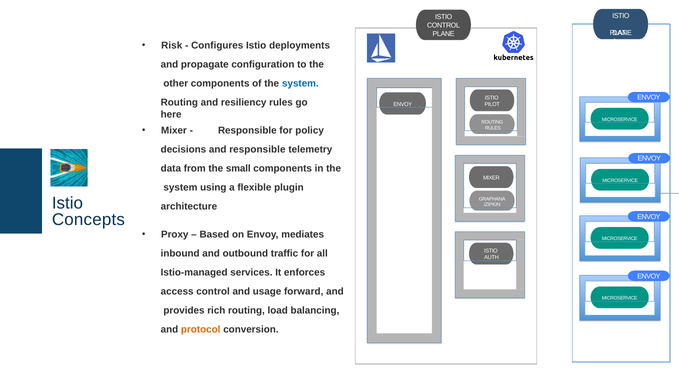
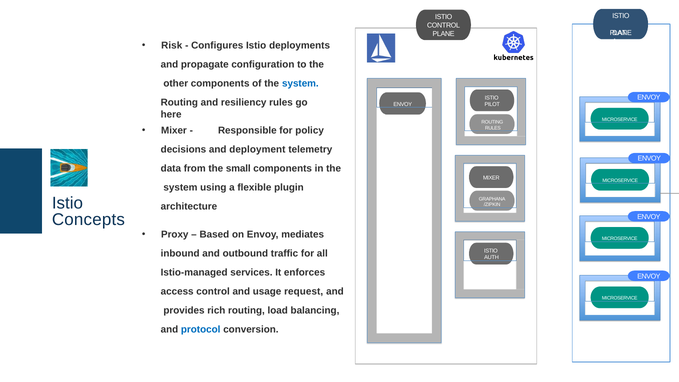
and responsible: responsible -> deployment (257, 149)
forward: forward -> request (304, 291)
protocol colour: orange -> blue (201, 330)
